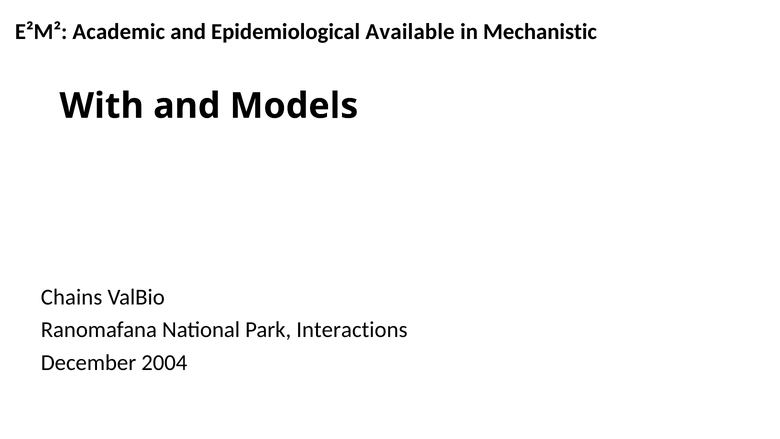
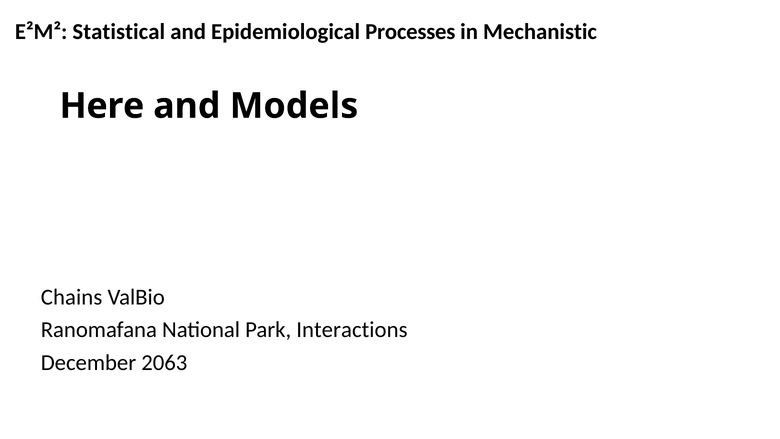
Academic: Academic -> Statistical (119, 32)
Available: Available -> Processes (410, 32)
With: With -> Here (102, 106)
2004: 2004 -> 2063 (164, 362)
